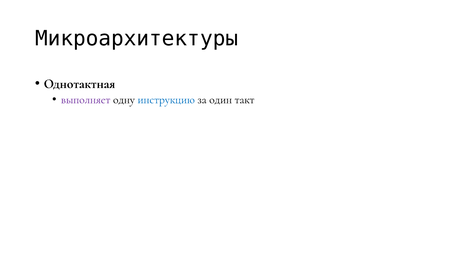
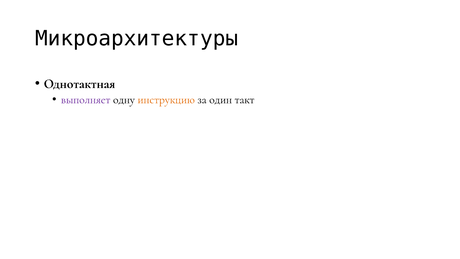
инструкцию colour: blue -> orange (166, 99)
